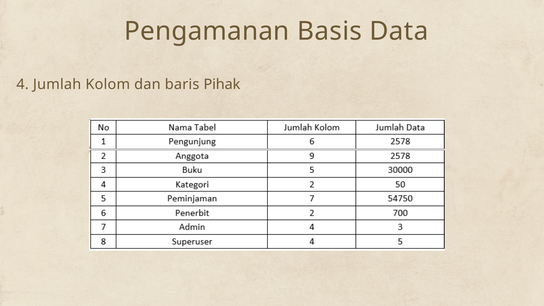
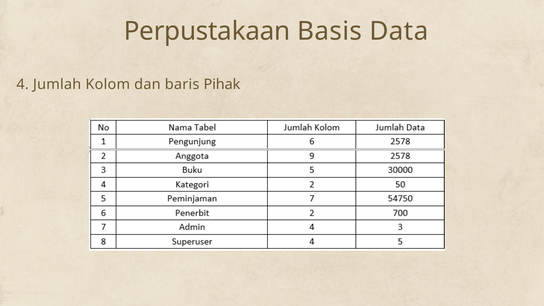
Pengamanan: Pengamanan -> Perpustakaan (207, 31)
